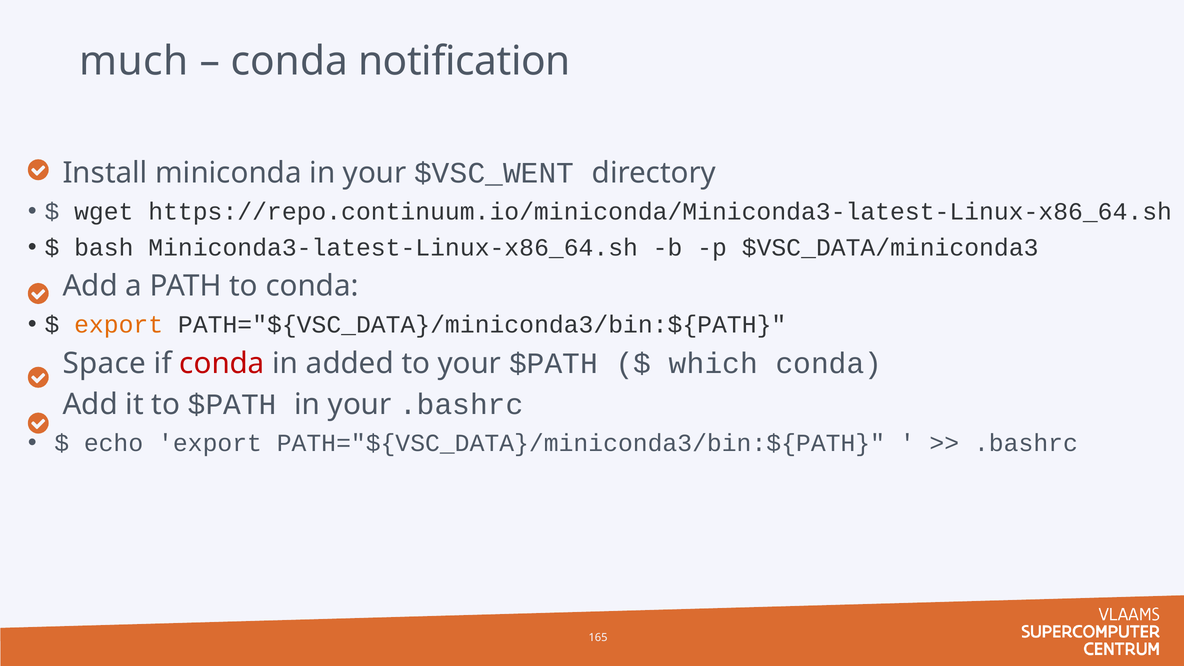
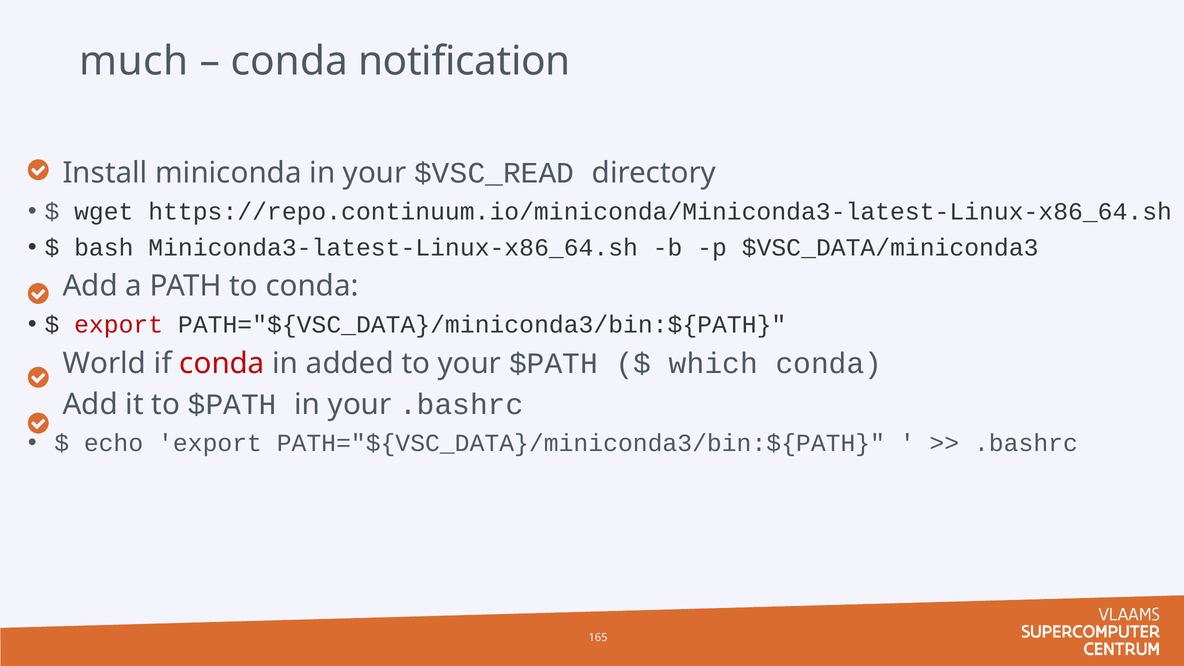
$VSC_WENT: $VSC_WENT -> $VSC_READ (494, 173)
export colour: orange -> red (119, 325)
Space: Space -> World (104, 363)
